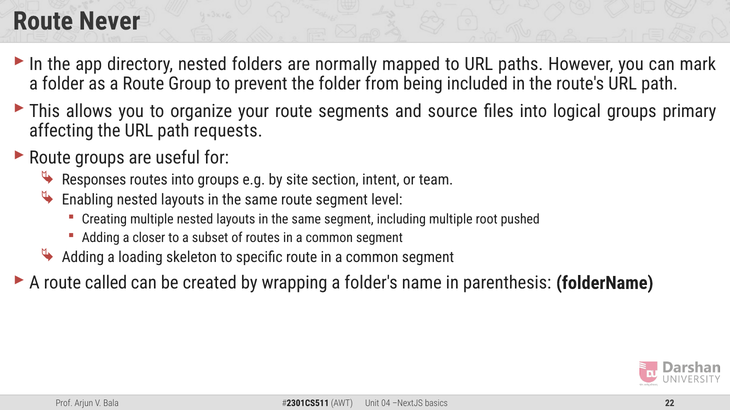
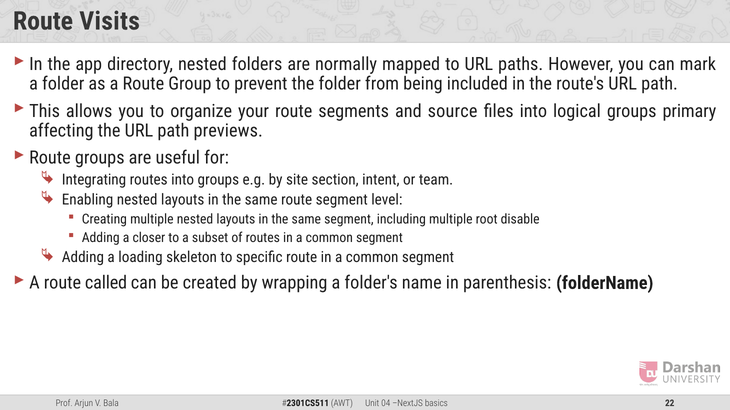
Never: Never -> Visits (110, 21)
requests: requests -> previews (228, 131)
Responses: Responses -> Integrating (94, 180)
pushed: pushed -> disable (520, 220)
